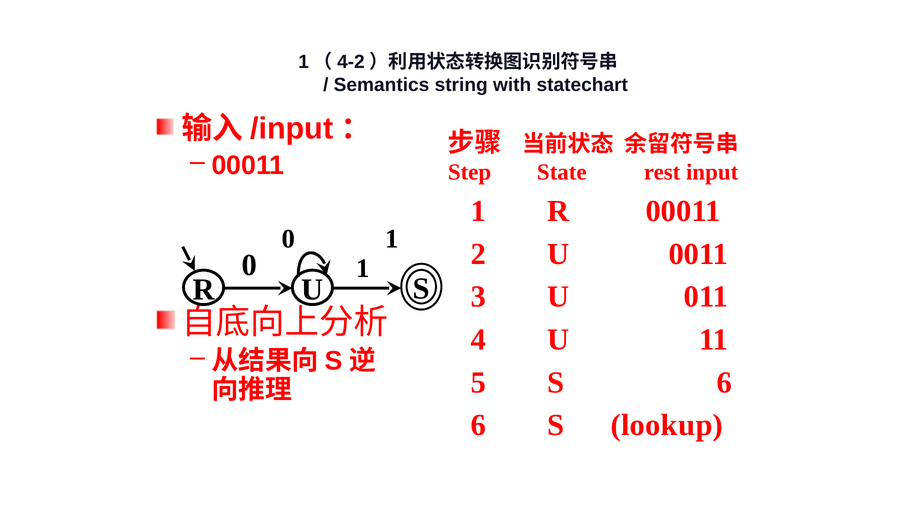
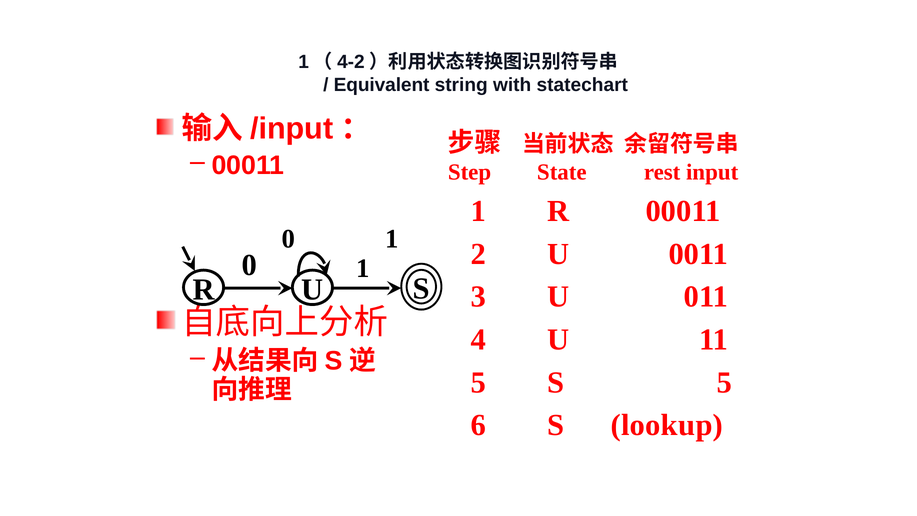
Semantics: Semantics -> Equivalent (382, 85)
S 6: 6 -> 5 (725, 382)
